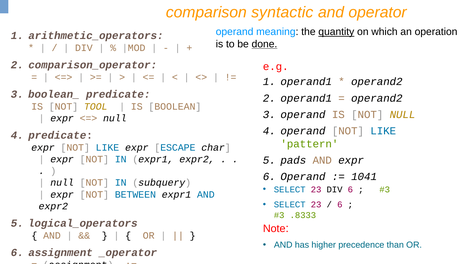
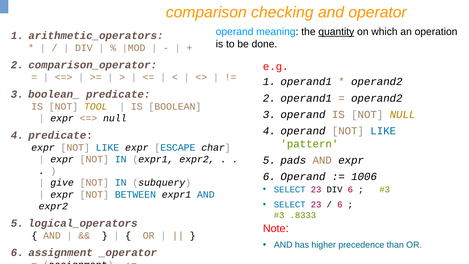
syntactic: syntactic -> checking (282, 12)
done underline: present -> none (264, 44)
1041: 1041 -> 1006 (364, 177)
null: null -> give (62, 183)
